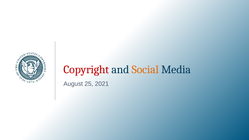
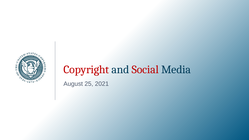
Social colour: orange -> red (145, 70)
